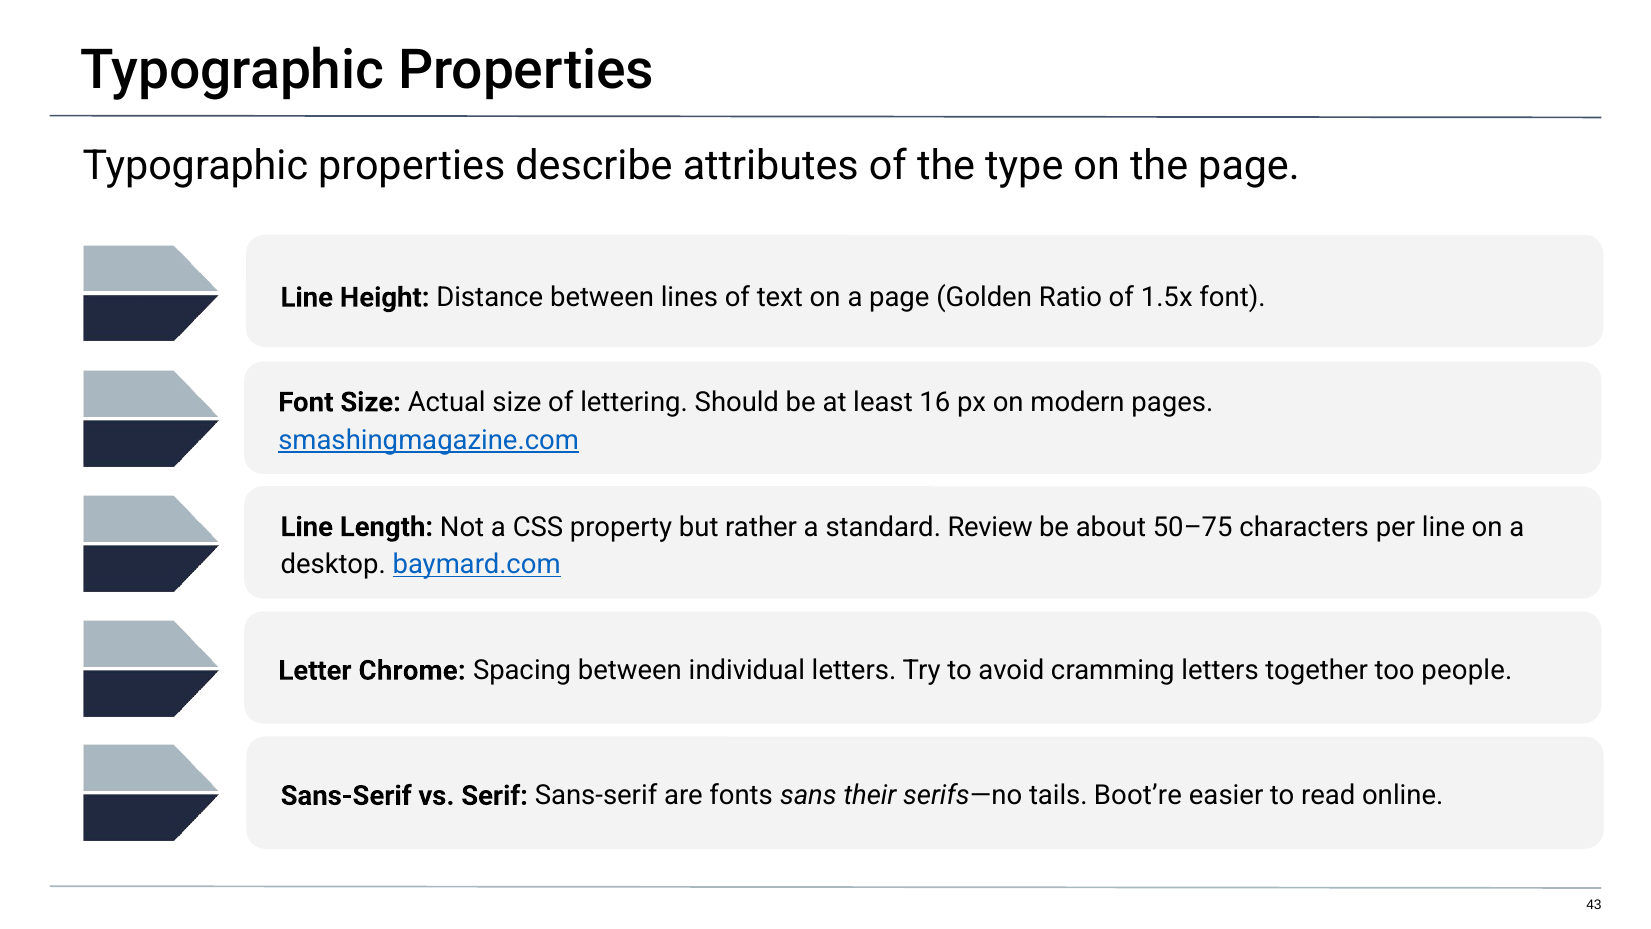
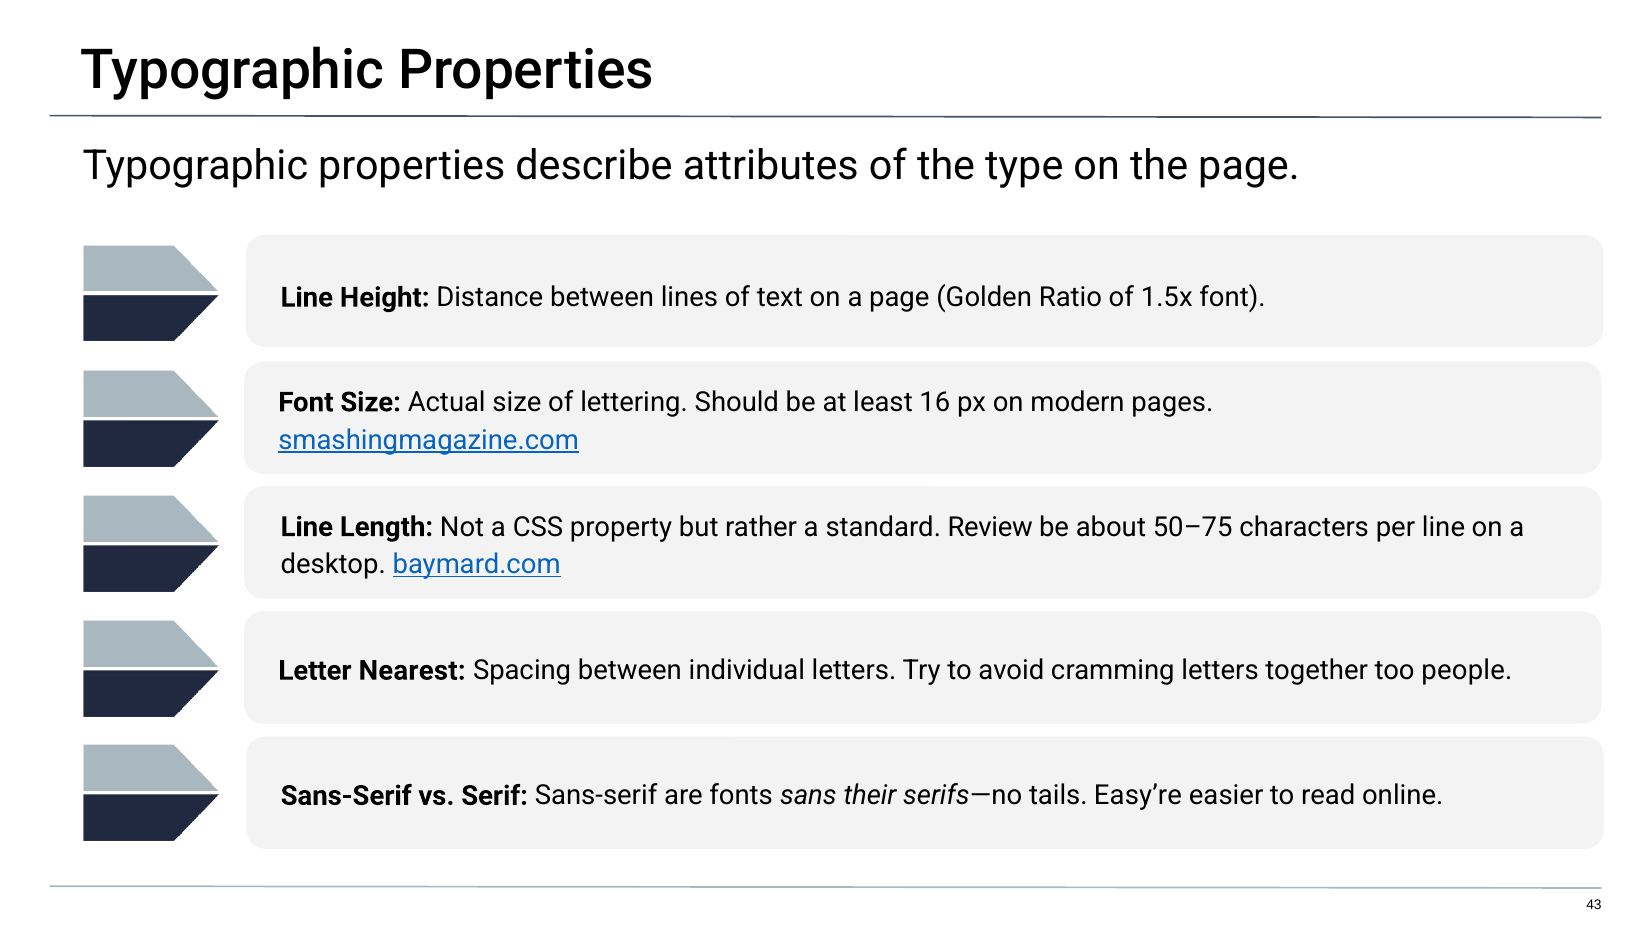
Chrome: Chrome -> Nearest (412, 670)
Boot’re: Boot’re -> Easy’re (1138, 795)
